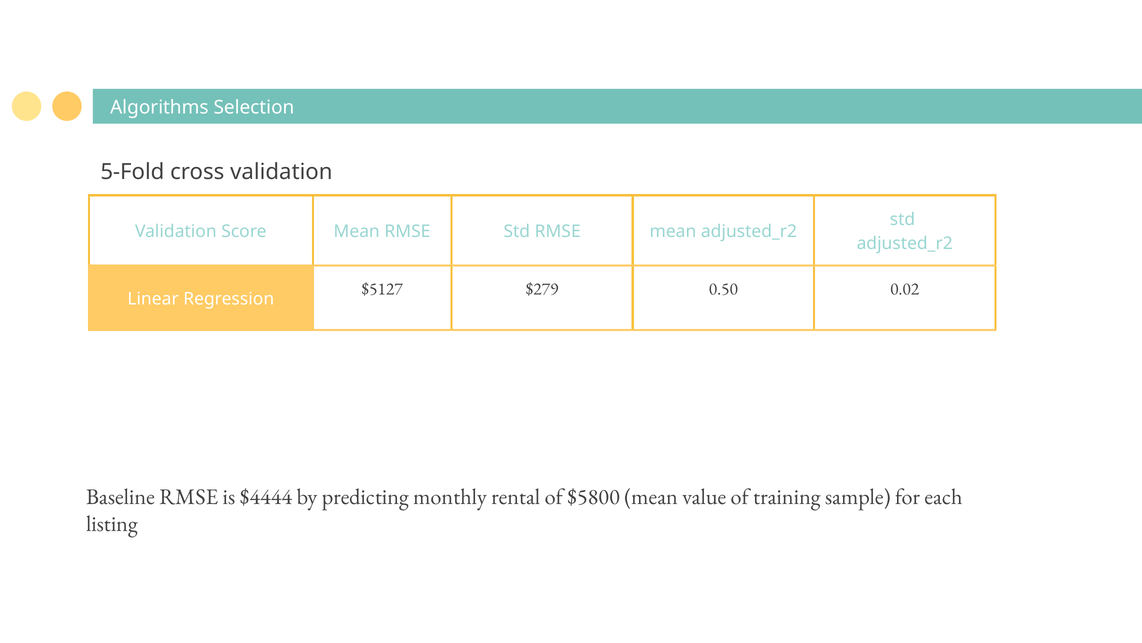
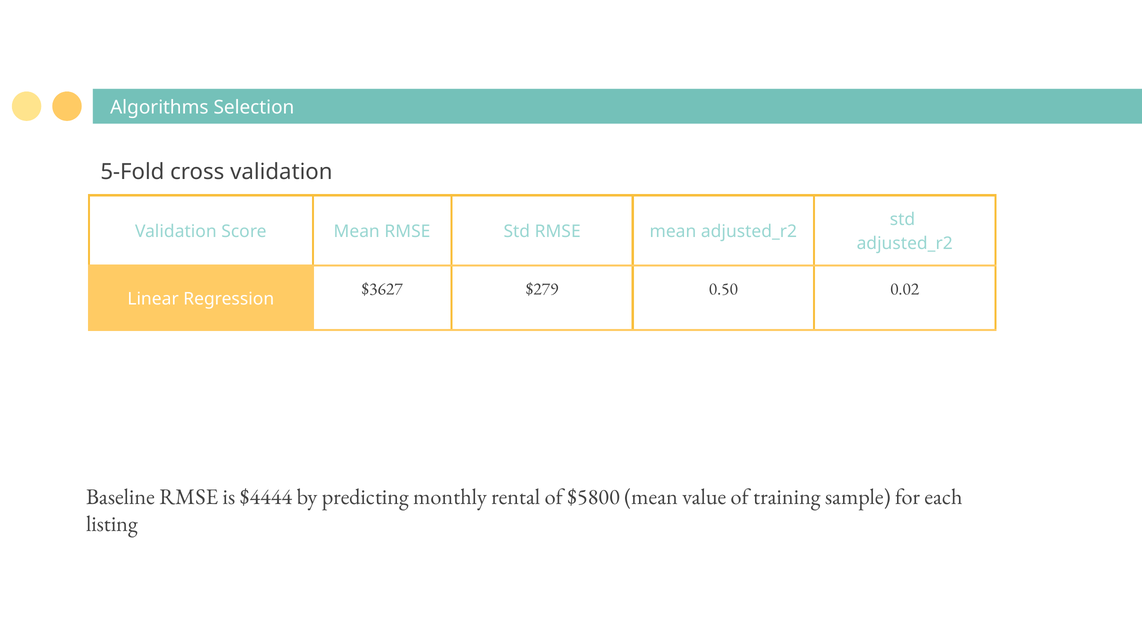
$5127: $5127 -> $3627 (382, 289)
